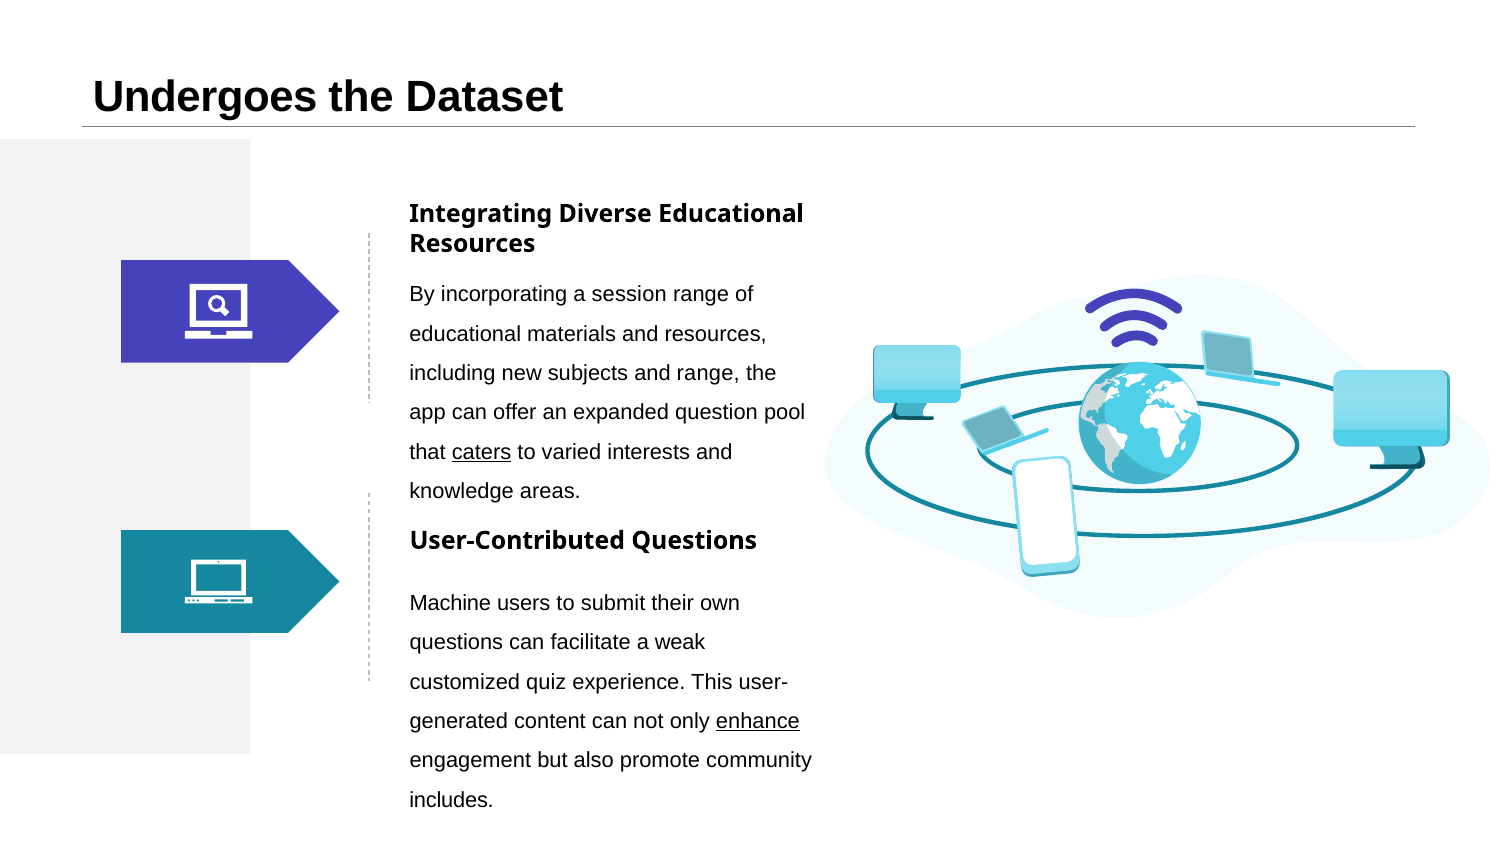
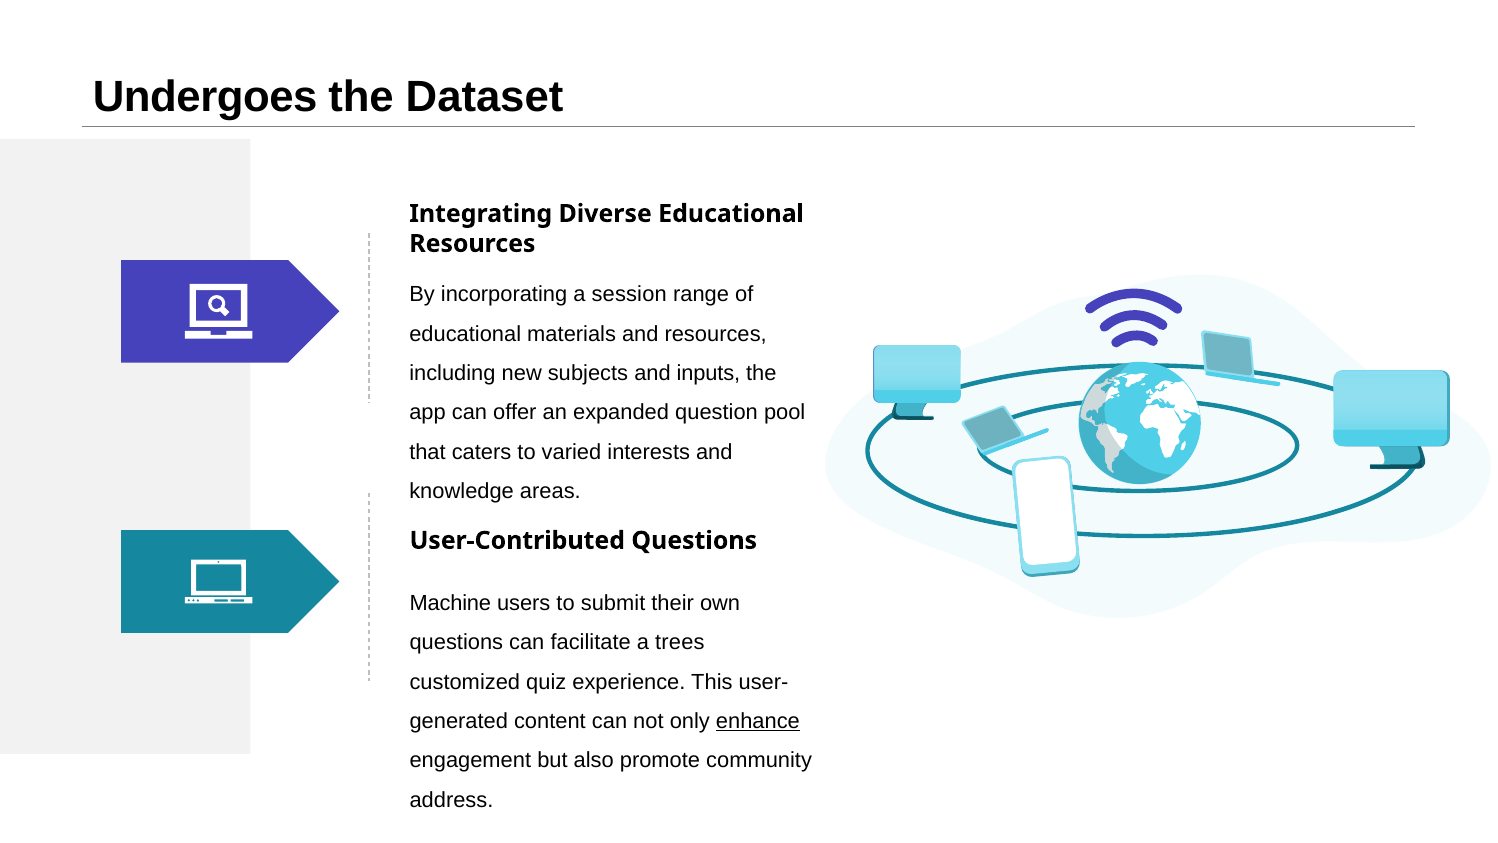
and range: range -> inputs (708, 373)
caters underline: present -> none (482, 452)
weak: weak -> trees (680, 642)
includes: includes -> address (451, 800)
